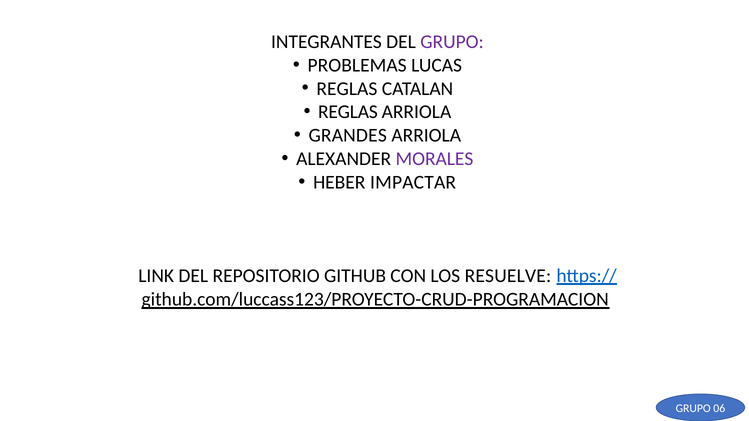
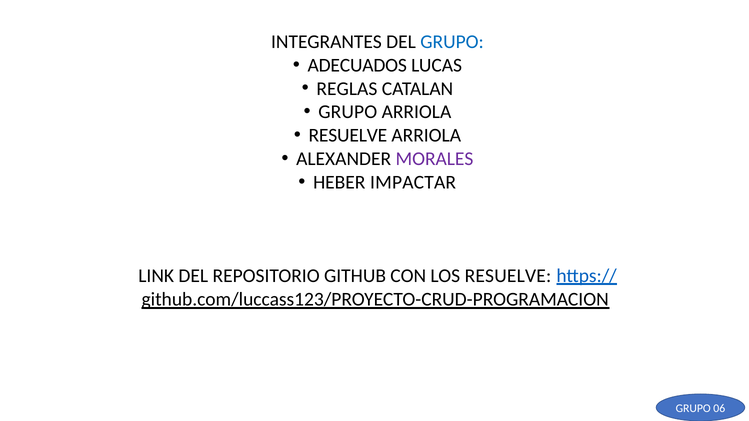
GRUPO colour: purple -> blue (452, 42)
PROBLEMAS: PROBLEMAS -> ADECUADOS (357, 65)
REGLAS: REGLAS -> GRUPO (348, 112)
GRANDES: GRANDES -> RESUELVE (348, 135)
